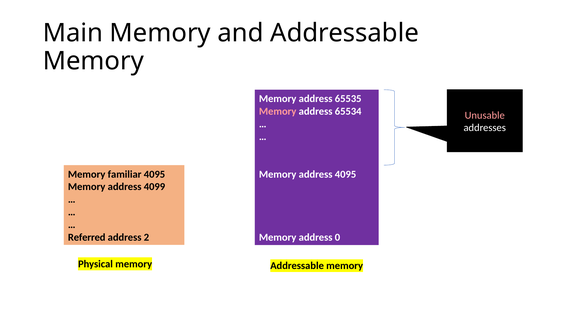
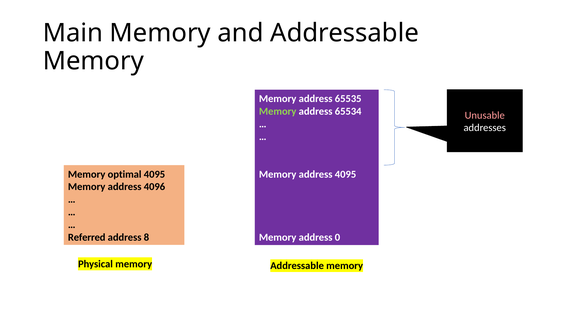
Memory colour: pink -> light green (278, 112)
familiar: familiar -> optimal (125, 175)
4099: 4099 -> 4096 (154, 187)
2: 2 -> 8 (146, 238)
